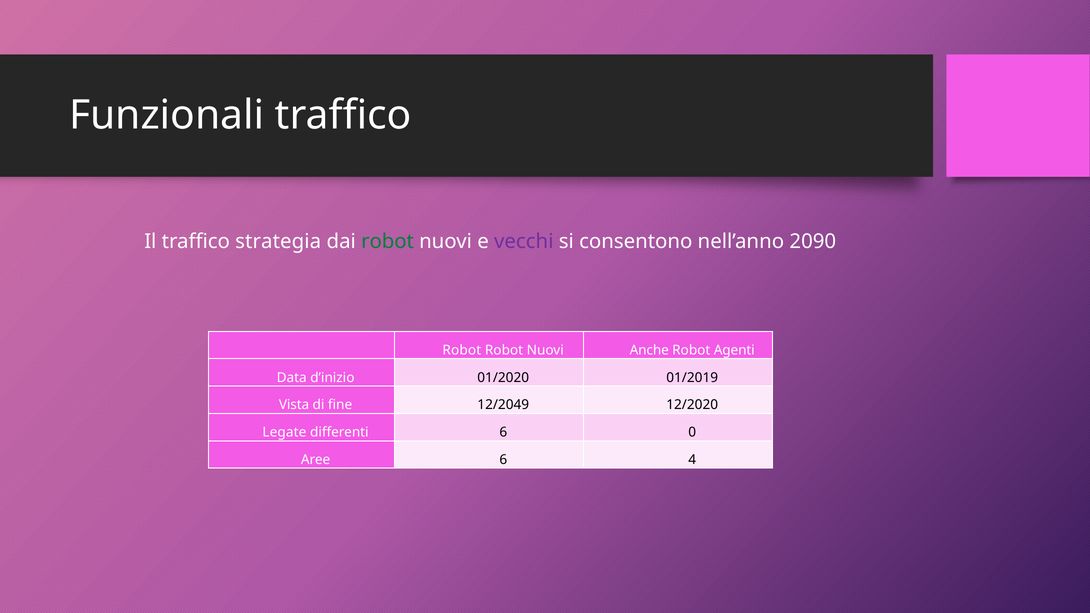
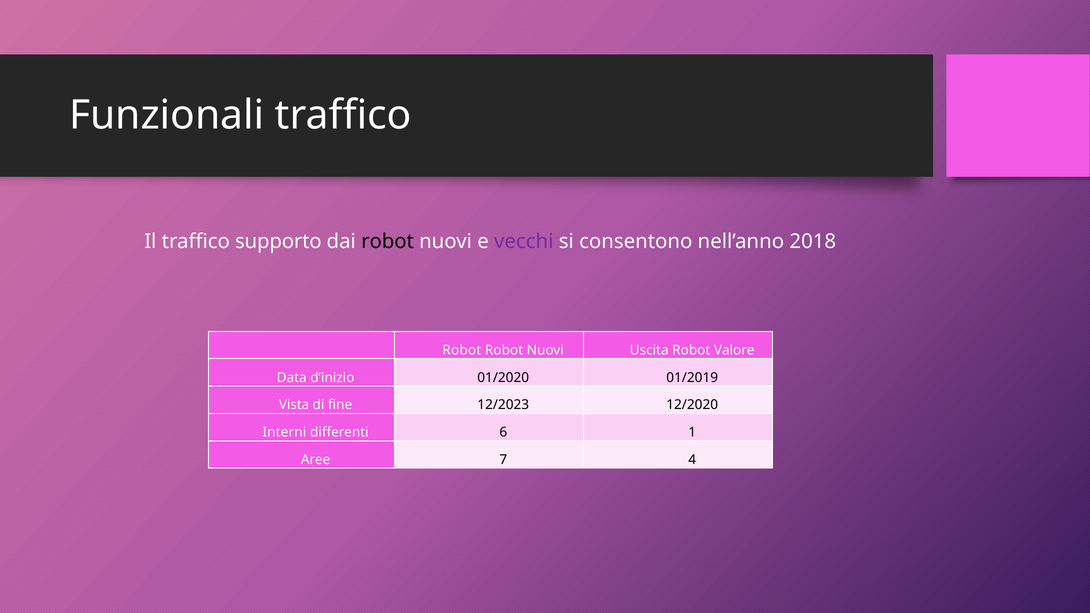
strategia: strategia -> supporto (278, 242)
robot colour: green -> black (388, 242)
2090: 2090 -> 2018 (813, 242)
Anche: Anche -> Uscita (649, 350)
Agenti: Agenti -> Valore (734, 350)
12/2049: 12/2049 -> 12/2023 (503, 405)
Legate: Legate -> Interni (284, 432)
0: 0 -> 1 (692, 432)
Aree 6: 6 -> 7 (503, 460)
